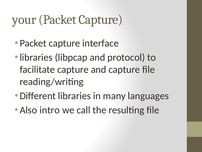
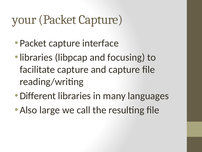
protocol: protocol -> focusing (126, 57)
intro: intro -> large (50, 110)
